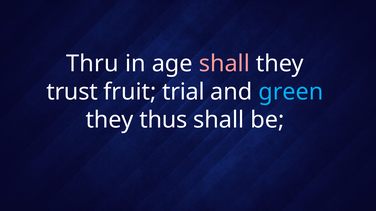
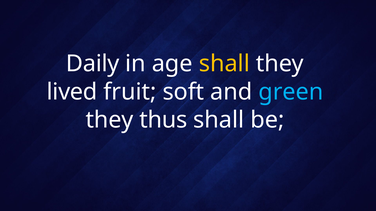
Thru: Thru -> Daily (93, 64)
shall colour: pink -> yellow (224, 64)
trust: trust -> lived (72, 92)
trial: trial -> soft (183, 92)
